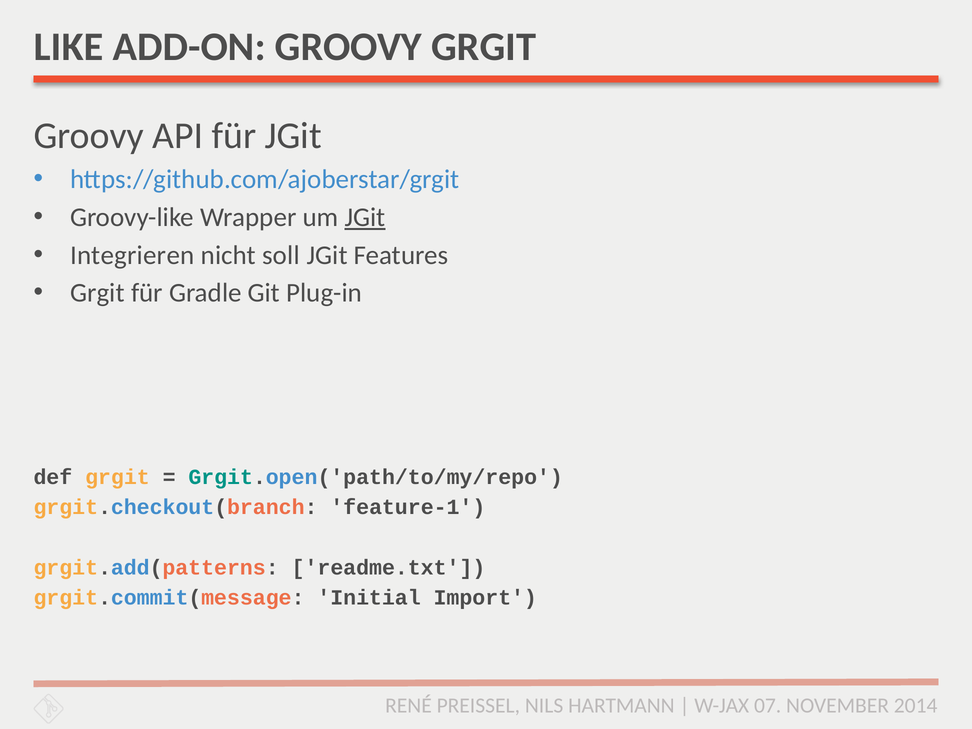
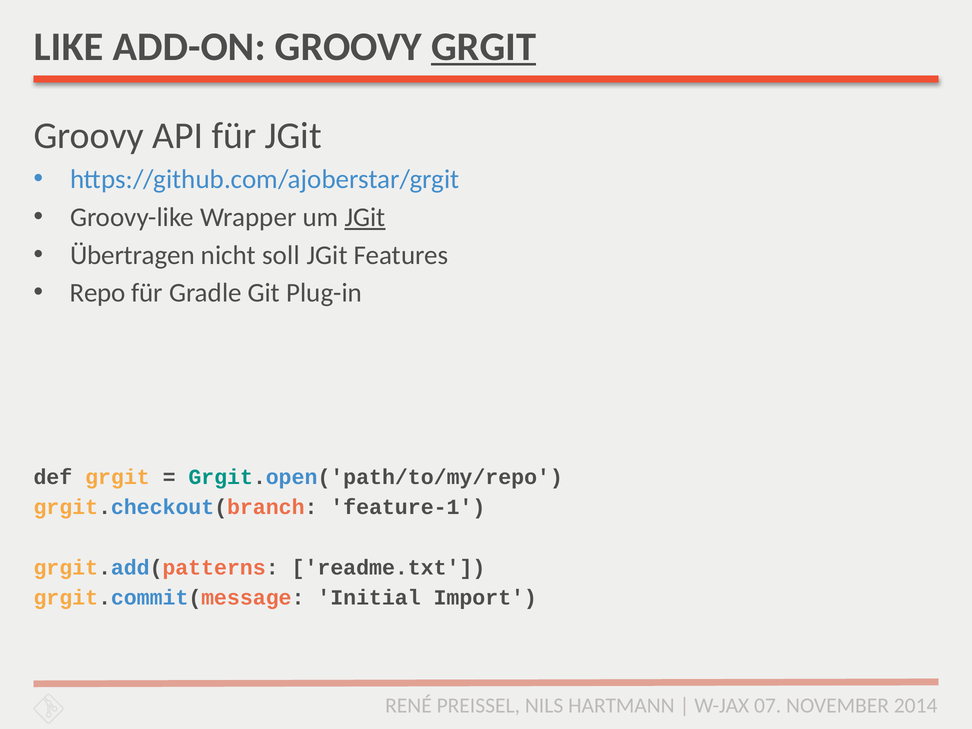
GRGIT underline: none -> present (484, 47)
Integrieren: Integrieren -> Übertragen (132, 255)
Grgit: Grgit -> Repo (98, 293)
